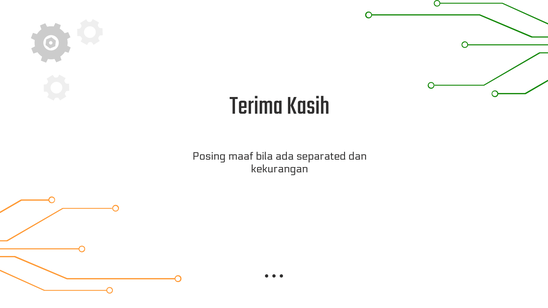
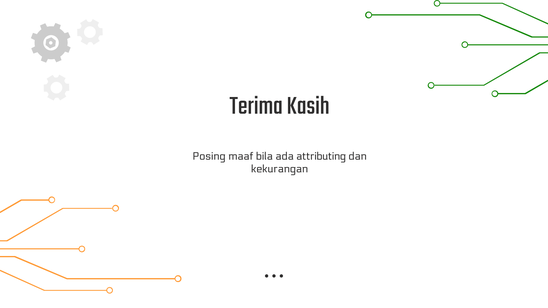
separated: separated -> attributing (321, 156)
